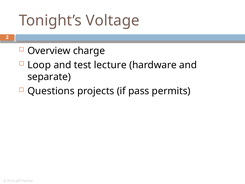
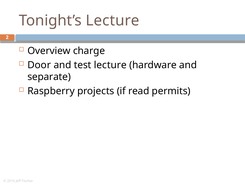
Tonight’s Voltage: Voltage -> Lecture (113, 20)
Loop: Loop -> Door (39, 65)
Questions: Questions -> Raspberry (51, 91)
pass: pass -> read (139, 91)
